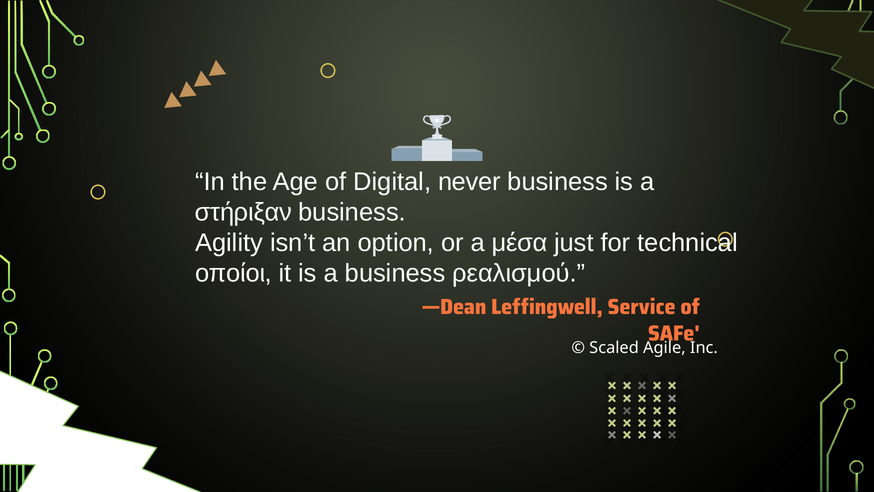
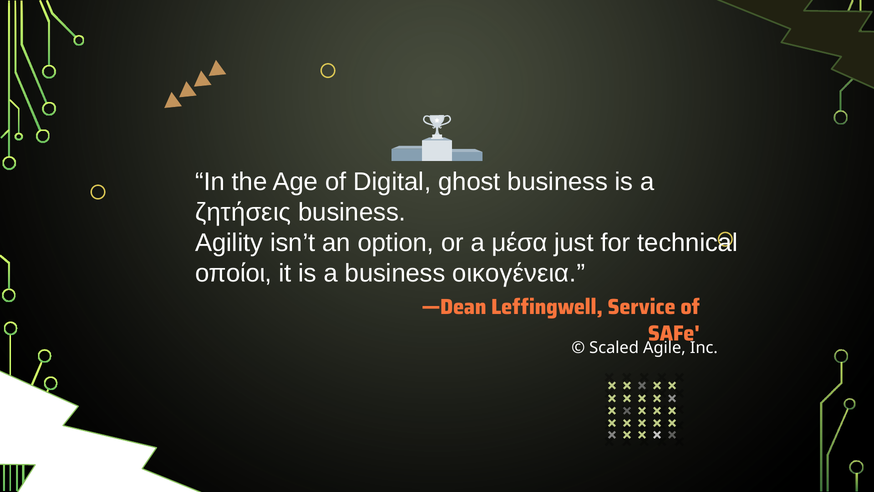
never: never -> ghost (469, 181)
στήριξαν: στήριξαν -> ζητήσεις (243, 212)
ρεαλισμού: ρεαλισμού -> οικογένεια (519, 273)
